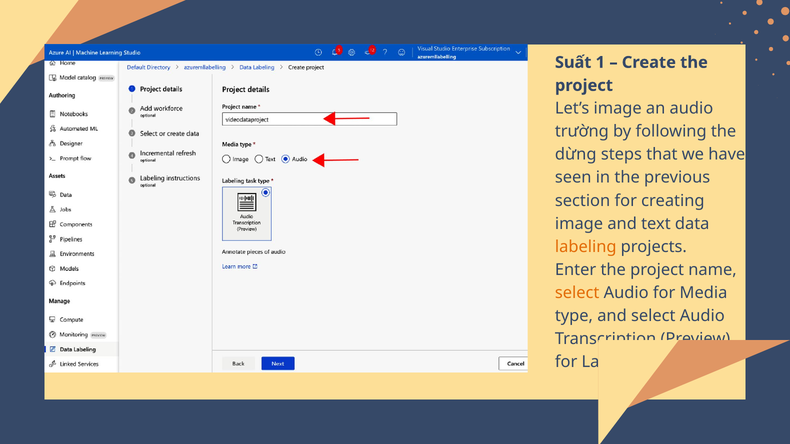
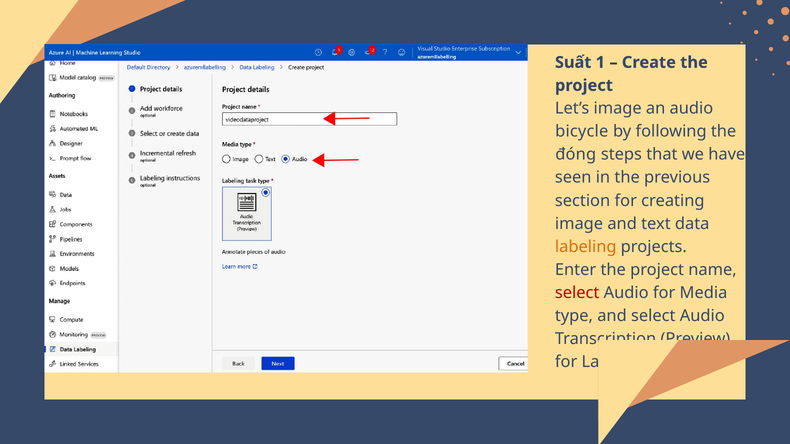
trường: trường -> bicycle (582, 132)
dừng: dừng -> đóng (576, 155)
select colour: orange -> red (577, 293)
